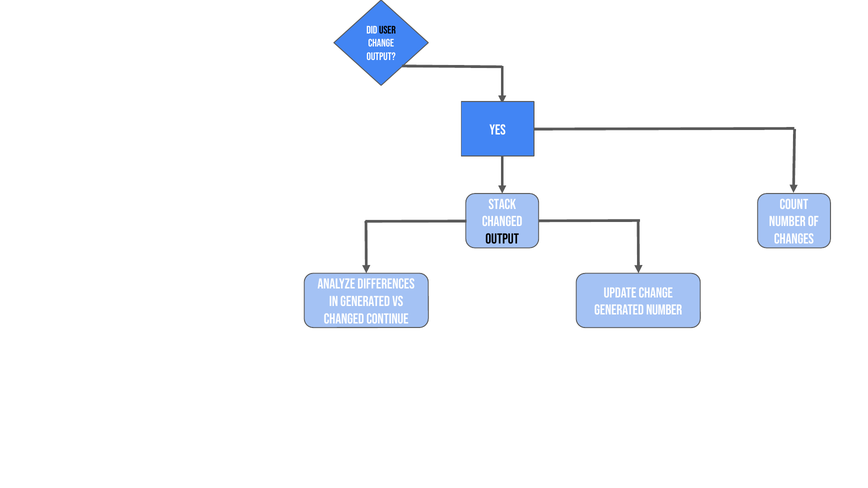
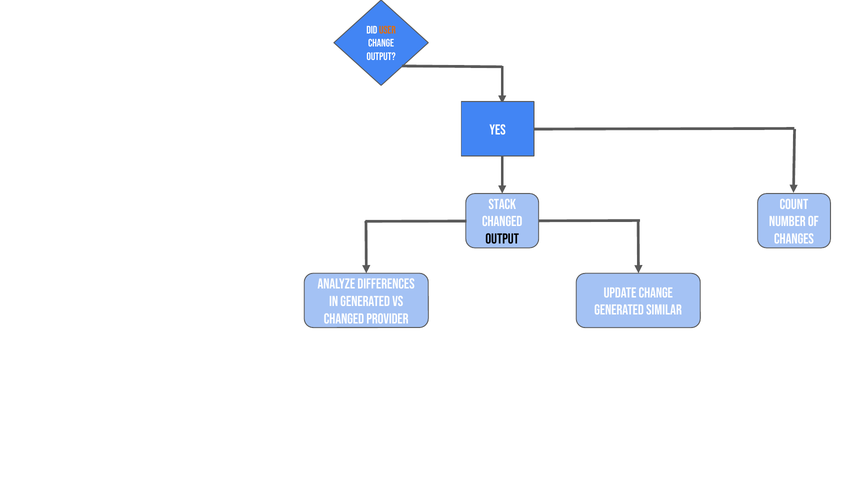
user colour: black -> orange (387, 30)
generated number: number -> similar (664, 310)
continue: continue -> provider (387, 319)
